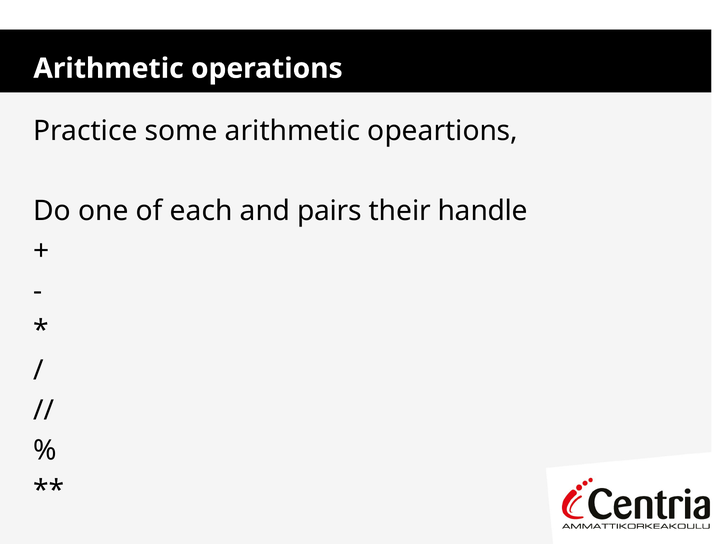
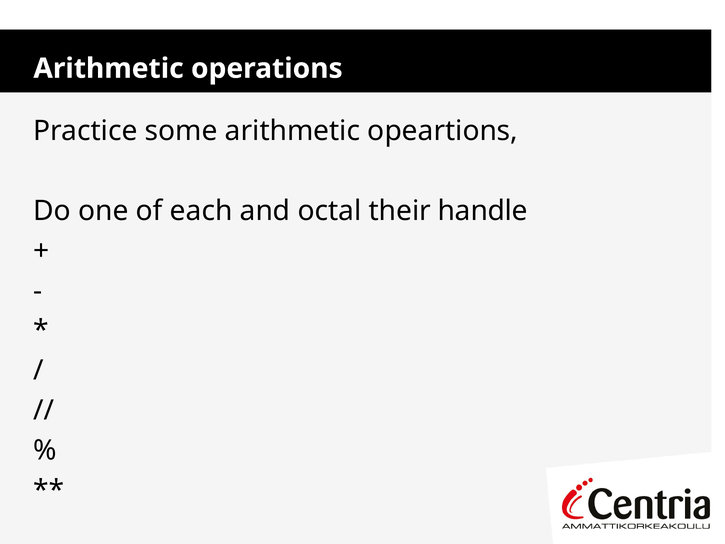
pairs: pairs -> octal (329, 211)
